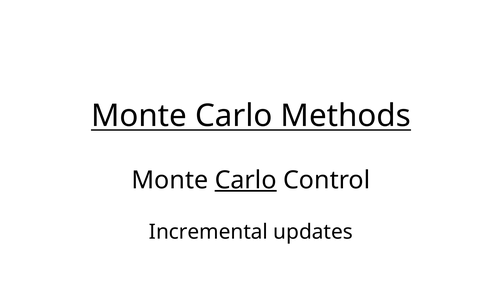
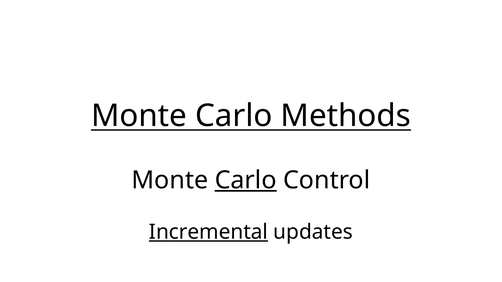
Incremental underline: none -> present (208, 232)
